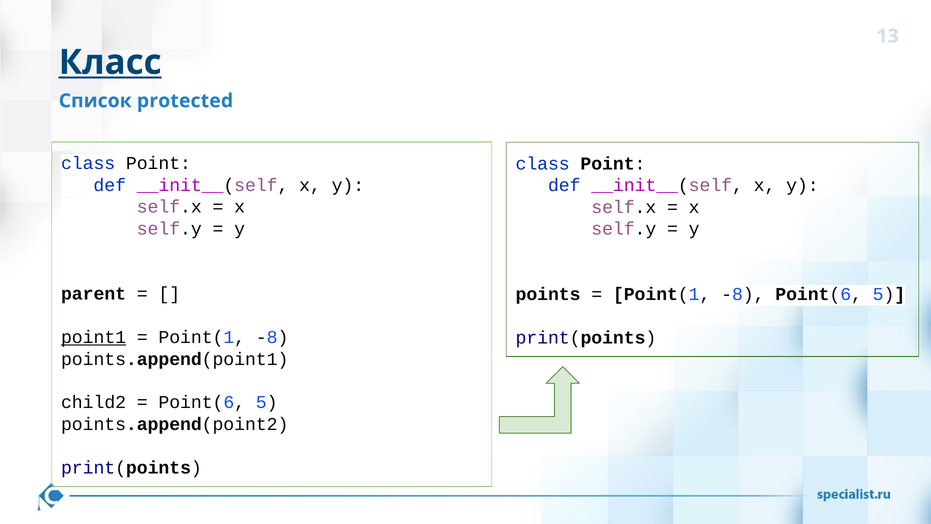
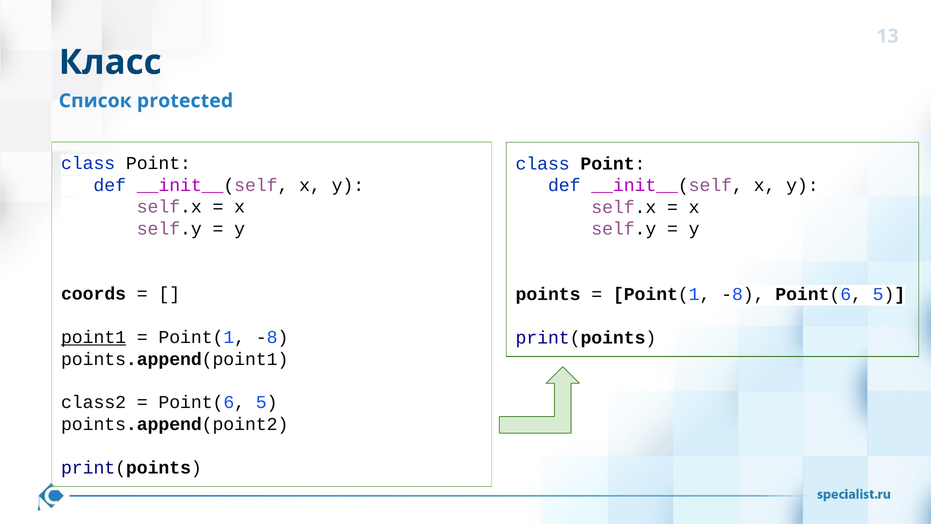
Класс underline: present -> none (110, 62)
parent: parent -> coords (94, 294)
child2: child2 -> class2 (94, 402)
